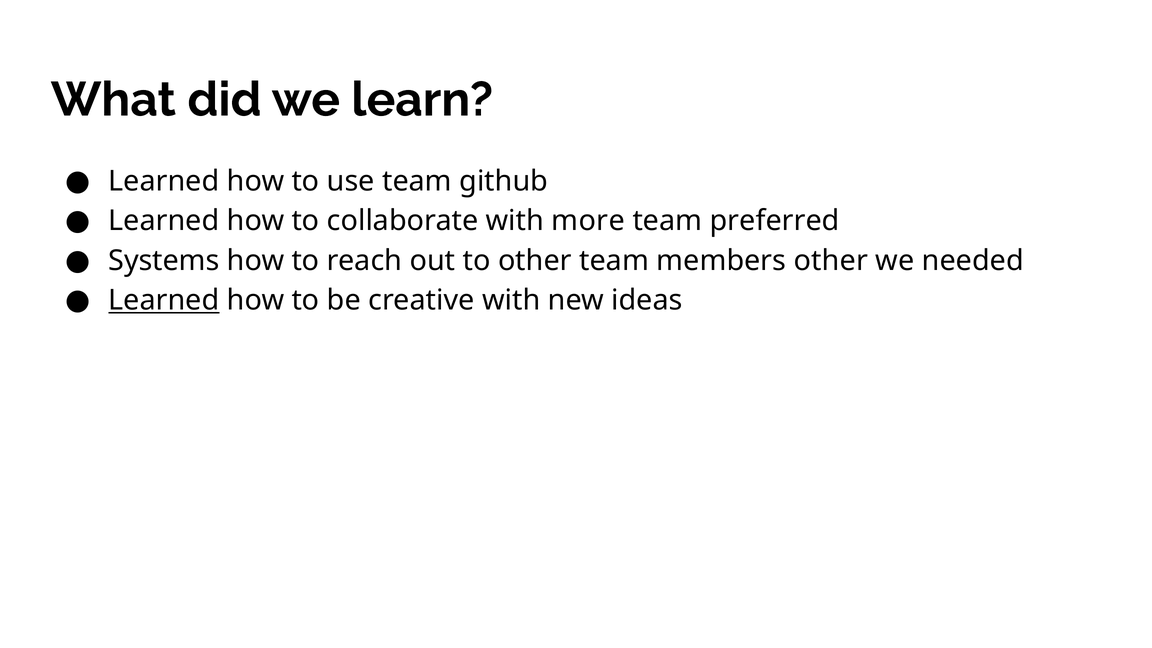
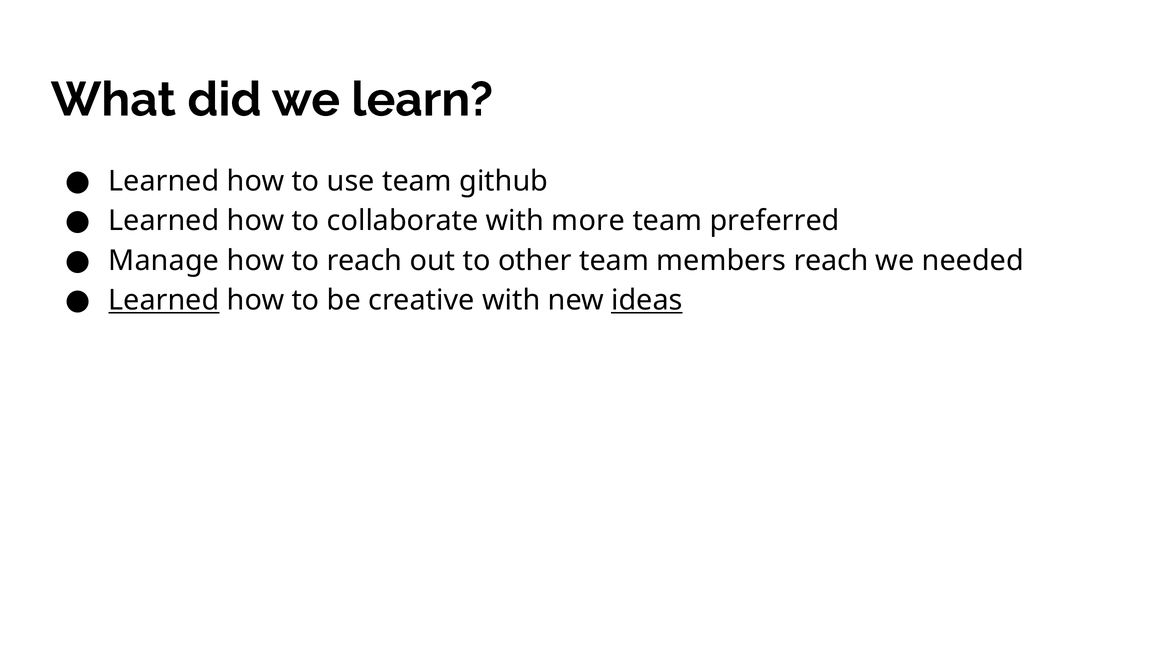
Systems: Systems -> Manage (164, 261)
members other: other -> reach (831, 261)
ideas underline: none -> present (647, 300)
